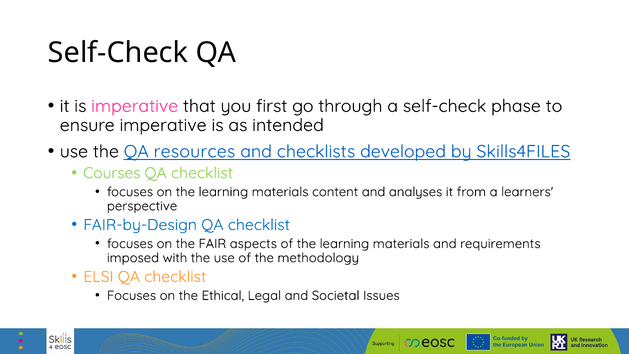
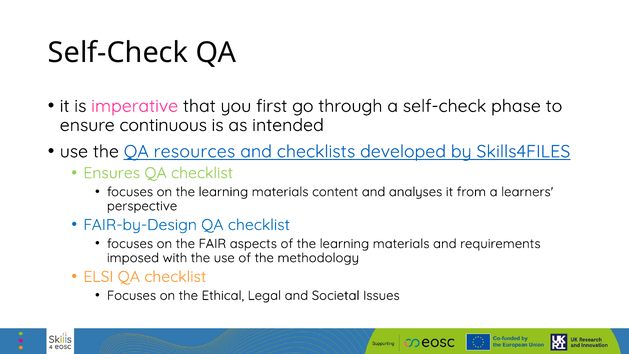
ensure imperative: imperative -> continuous (163, 125)
Courses: Courses -> Ensures (112, 173)
